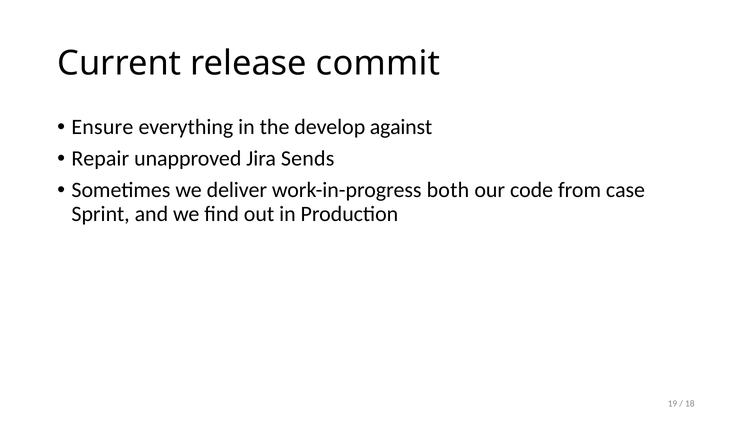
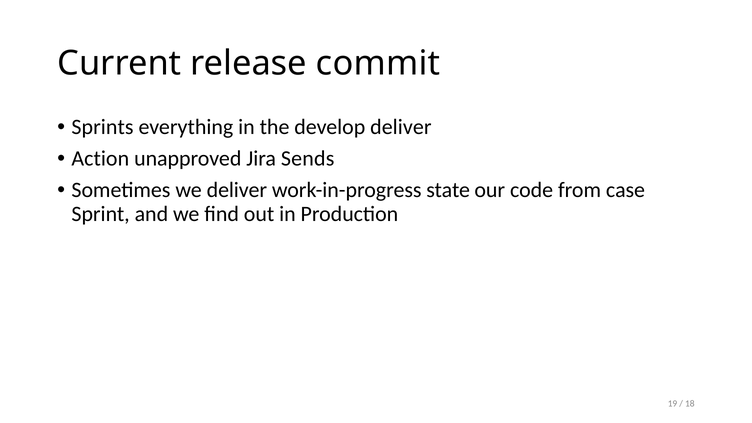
Ensure: Ensure -> Sprints (102, 127)
develop against: against -> deliver (401, 127)
Repair: Repair -> Action (100, 159)
both: both -> state (448, 190)
